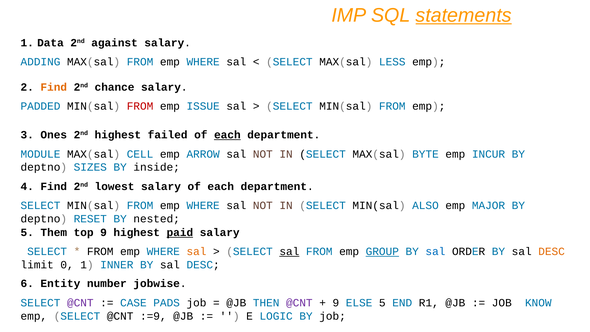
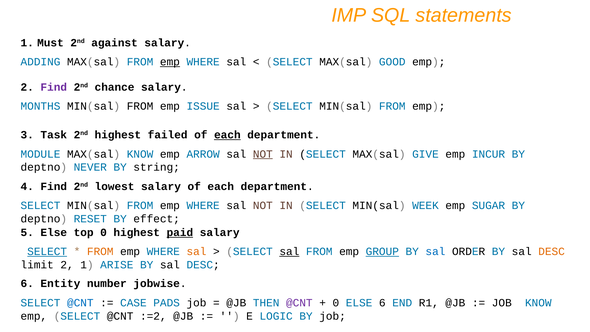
statements underline: present -> none (464, 15)
Data: Data -> Must (50, 43)
emp underline: none -> present (170, 62)
LESS: LESS -> GOOD (392, 62)
Find colour: orange -> purple (54, 87)
PADDED: PADDED -> MONTHS (40, 106)
FROM colour: red -> black (140, 106)
Ones: Ones -> Task (54, 135)
MAX(sal CELL: CELL -> KNOW (140, 154)
NOT underline: none -> present (263, 154)
BYTE: BYTE -> GIVE (425, 154)
SIZES: SIZES -> NEVER (90, 167)
inside: inside -> string (157, 167)
ALSO: ALSO -> WEEK (425, 206)
MAJOR: MAJOR -> SUGAR (489, 206)
nested: nested -> effect (157, 219)
5 Them: Them -> Else (54, 232)
top 9: 9 -> 0 (104, 232)
SELECT underline: none -> present (47, 252)
FROM colour: black -> orange (100, 252)
limit 0: 0 -> 2 (67, 265)
INNER: INNER -> ARISE (117, 265)
@CNT colour: purple -> blue (80, 303)
9: 9 -> 0 (336, 303)
ELSE 5: 5 -> 6 (382, 303)
:=9: :=9 -> :=2 (153, 316)
